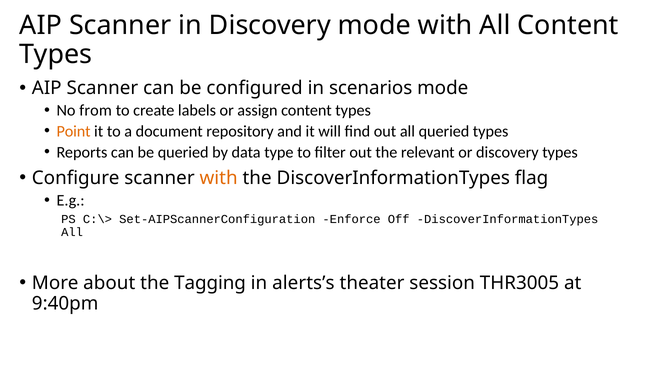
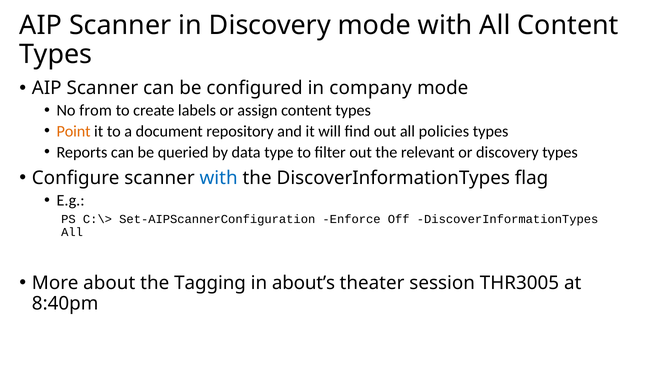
scenarios: scenarios -> company (371, 88)
all queried: queried -> policies (444, 131)
with colour: orange -> blue (219, 178)
alerts’s: alerts’s -> about’s (304, 283)
9:40pm: 9:40pm -> 8:40pm (65, 303)
